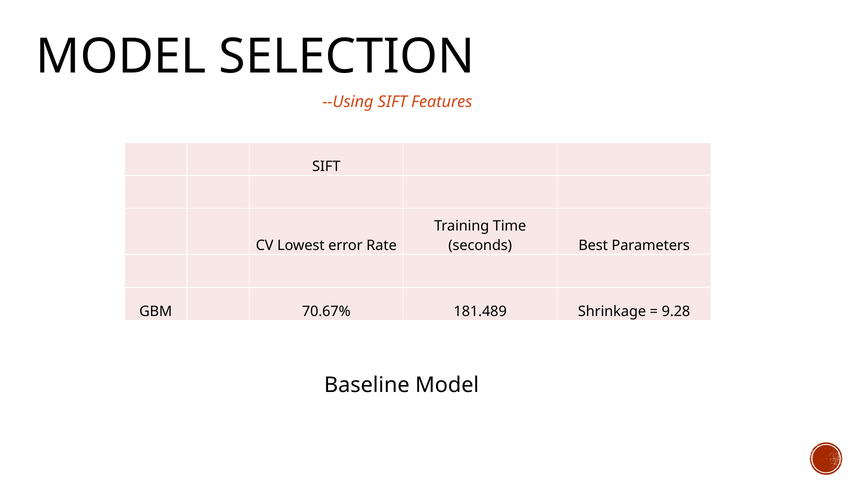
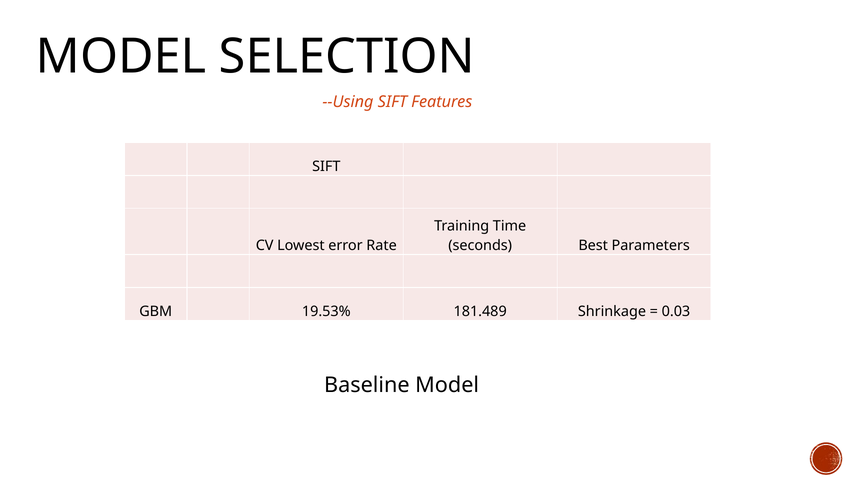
70.67%: 70.67% -> 19.53% (326, 311)
9.28: 9.28 -> 0.03 (676, 311)
